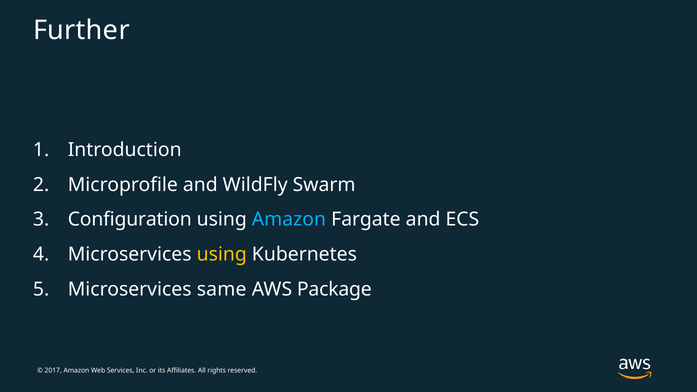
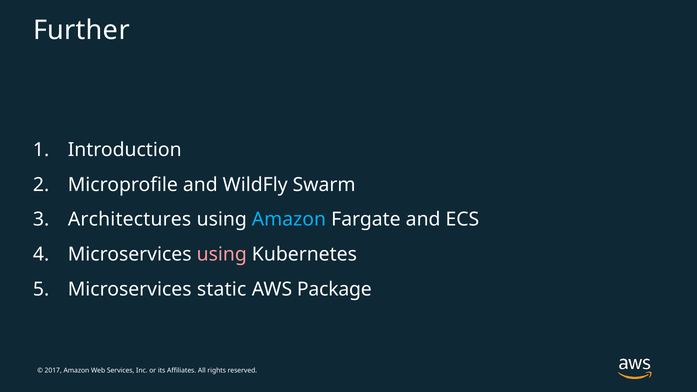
Configuration: Configuration -> Architectures (130, 220)
using colour: yellow -> pink (222, 254)
same: same -> static (222, 289)
